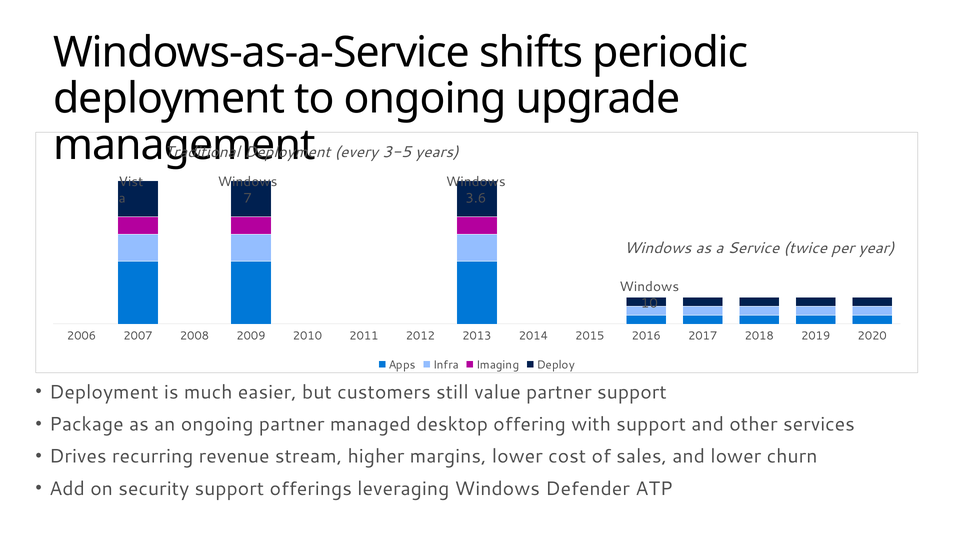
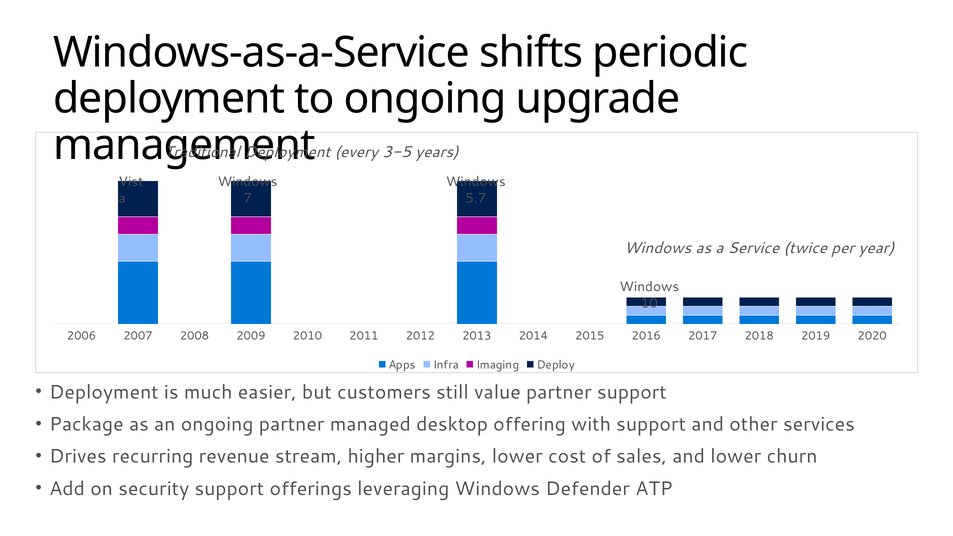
3.6: 3.6 -> 5.7 (476, 198)
